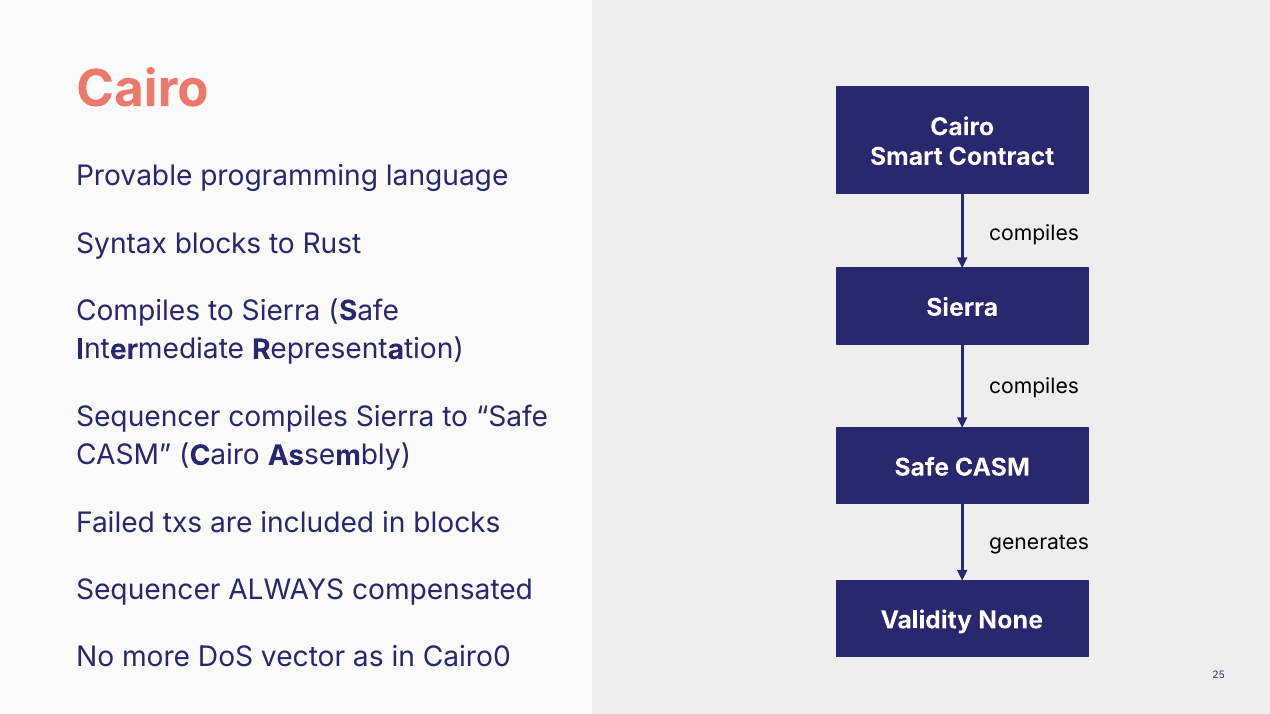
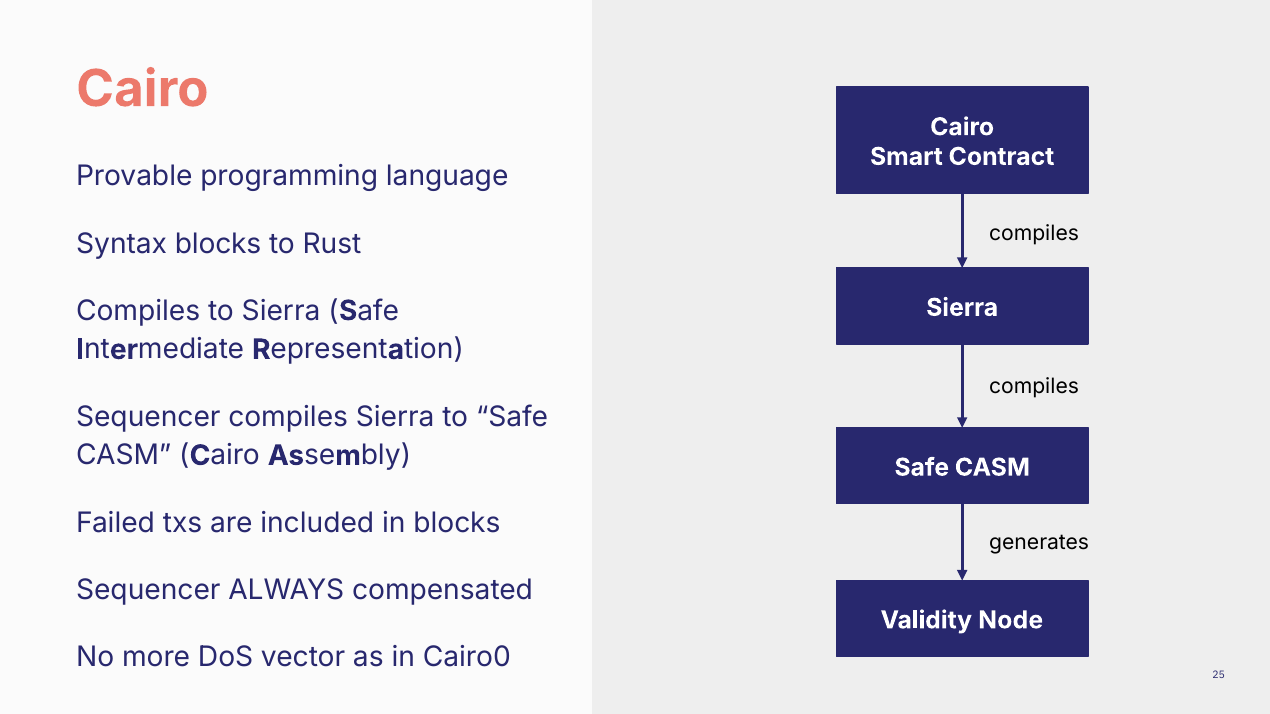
None: None -> Node (1011, 621)
